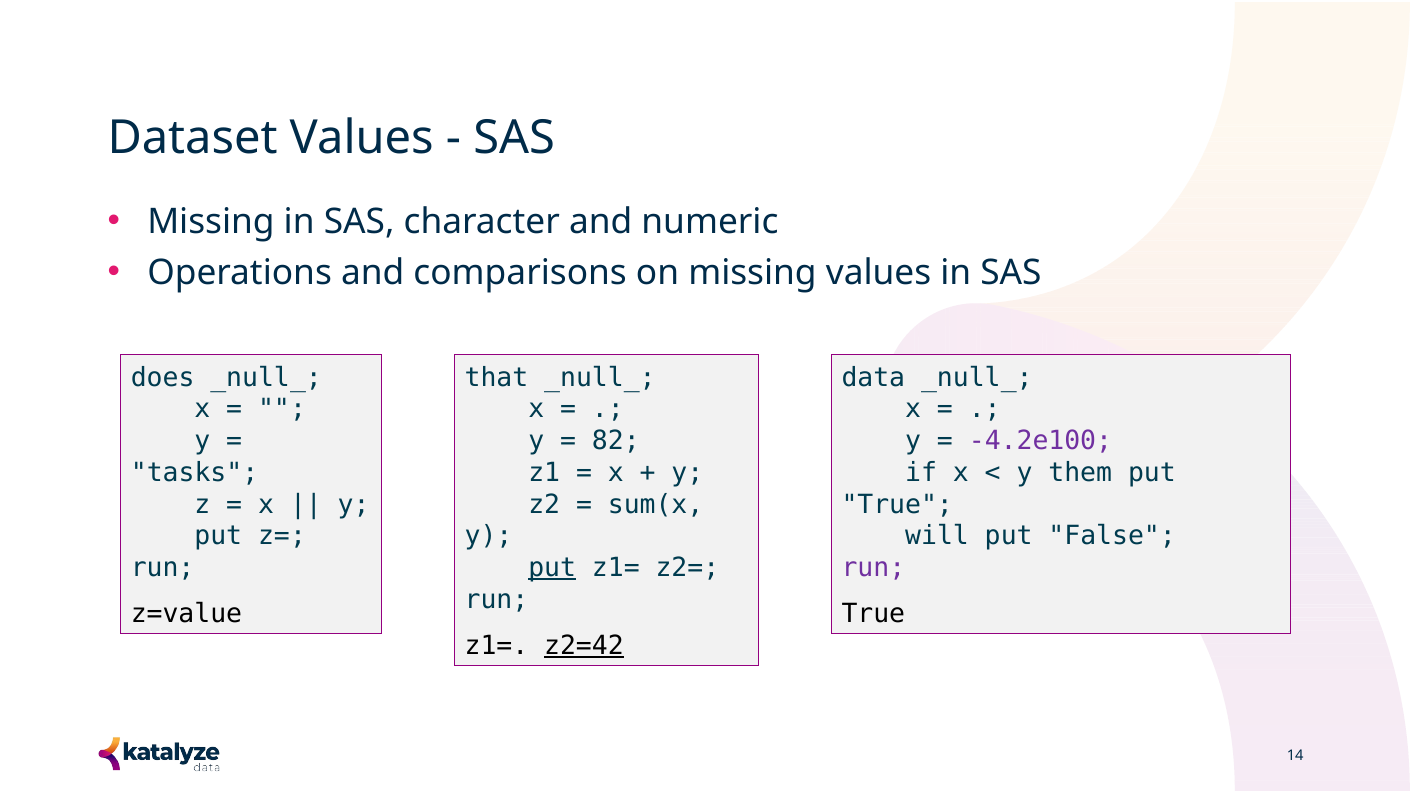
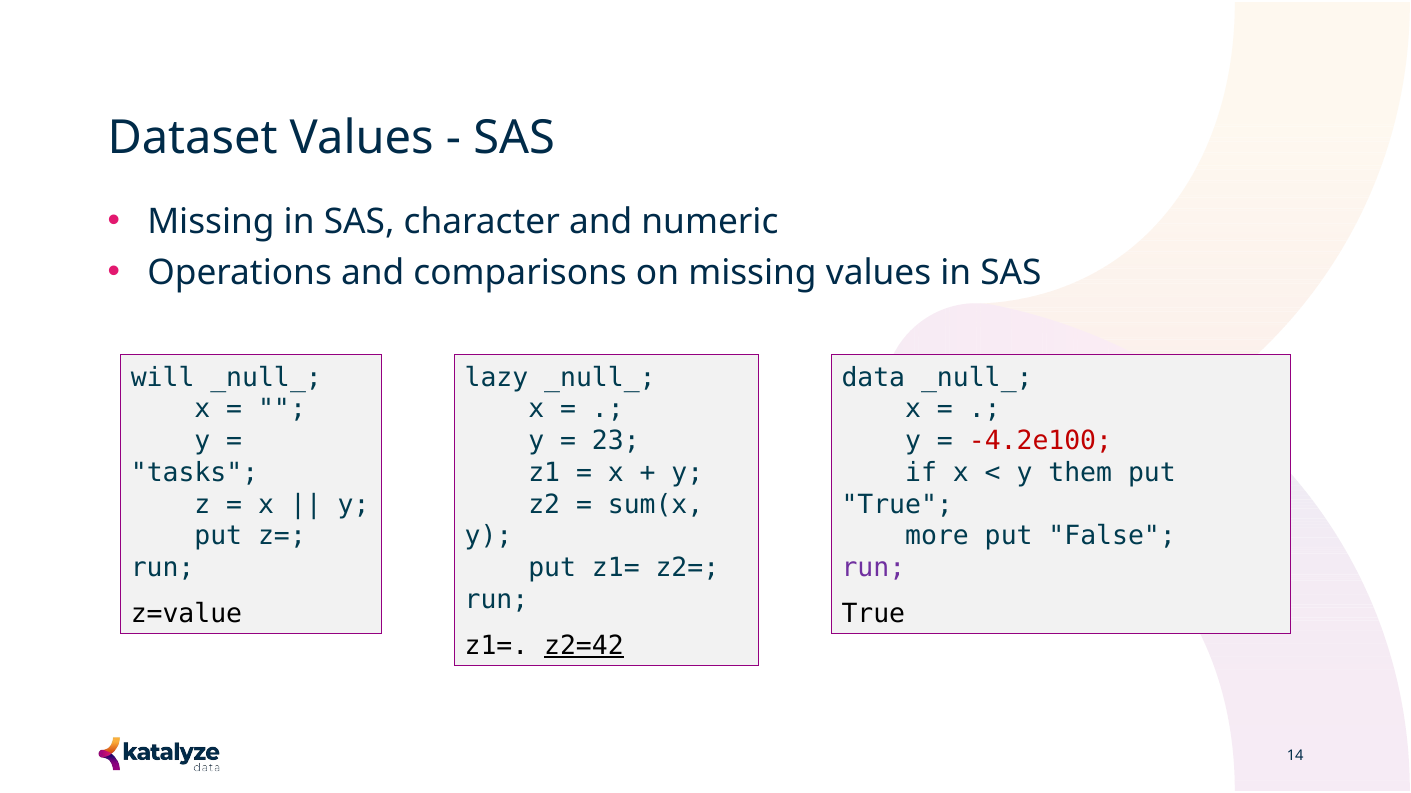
does: does -> will (163, 378)
that: that -> lazy (496, 378)
82: 82 -> 23 (616, 441)
-4.2e100 colour: purple -> red (1040, 441)
will: will -> more (937, 537)
put underline: present -> none (552, 568)
